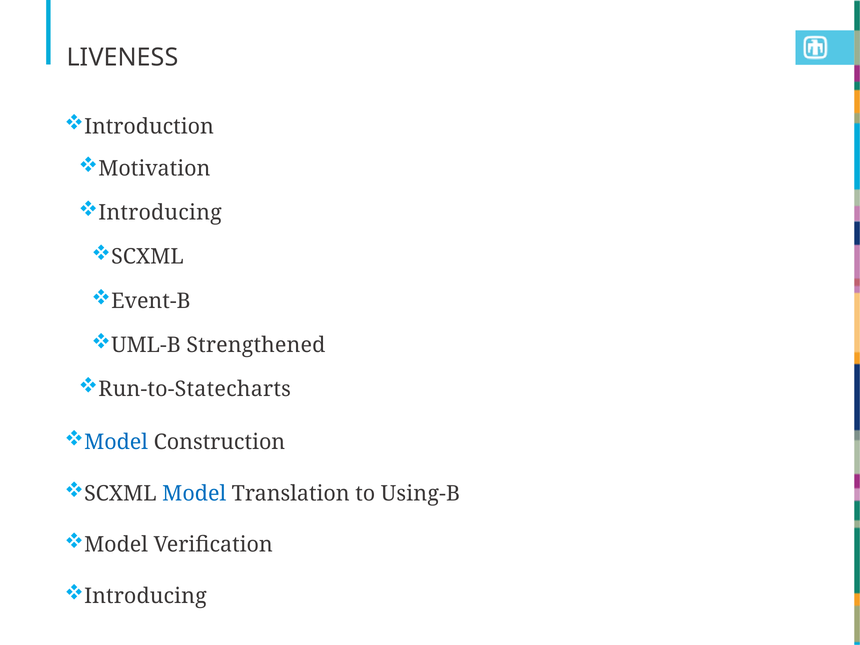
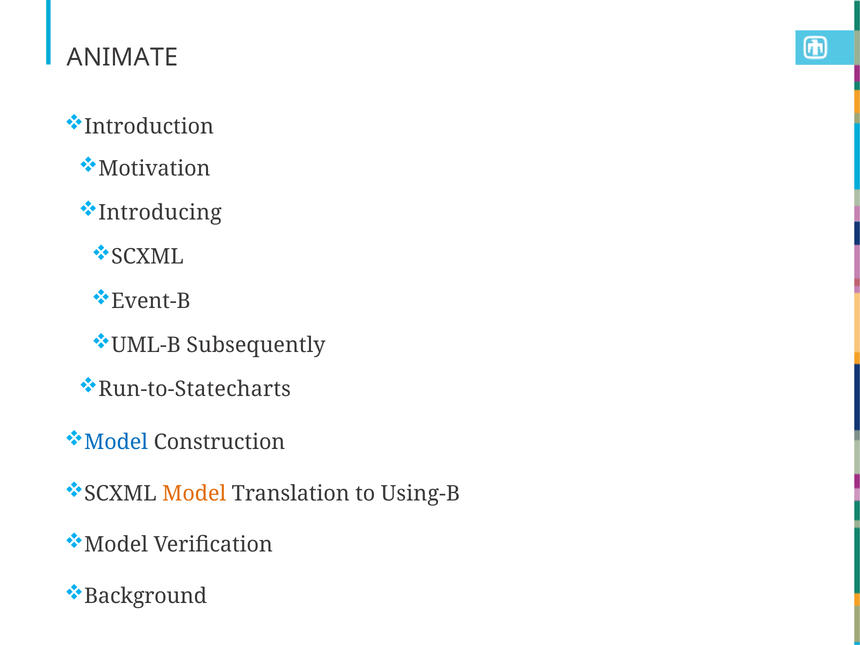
LIVENESS: LIVENESS -> ANIMATE (123, 58)
Strengthened: Strengthened -> Subsequently (256, 345)
Model colour: blue -> orange (194, 493)
Introducing: Introducing -> Background (146, 596)
